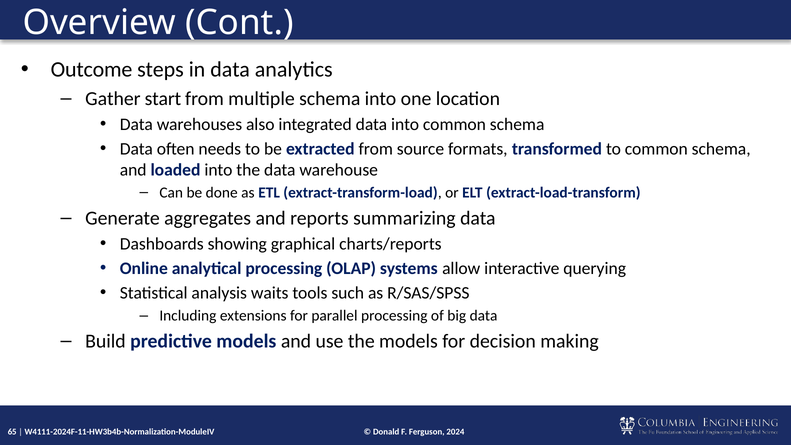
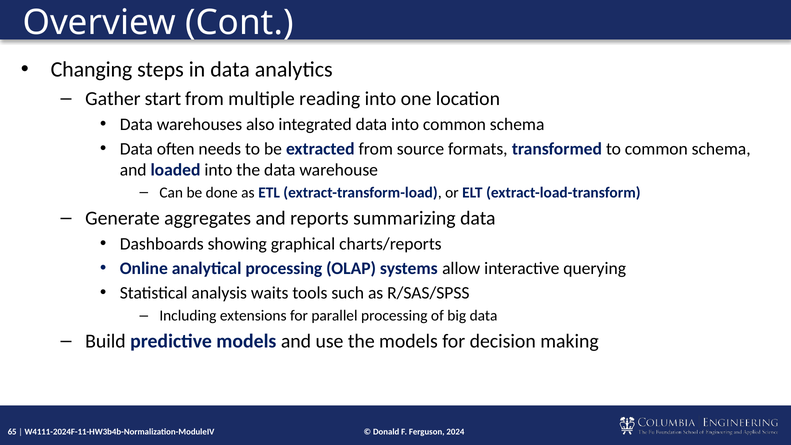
Outcome: Outcome -> Changing (91, 70)
multiple schema: schema -> reading (330, 99)
